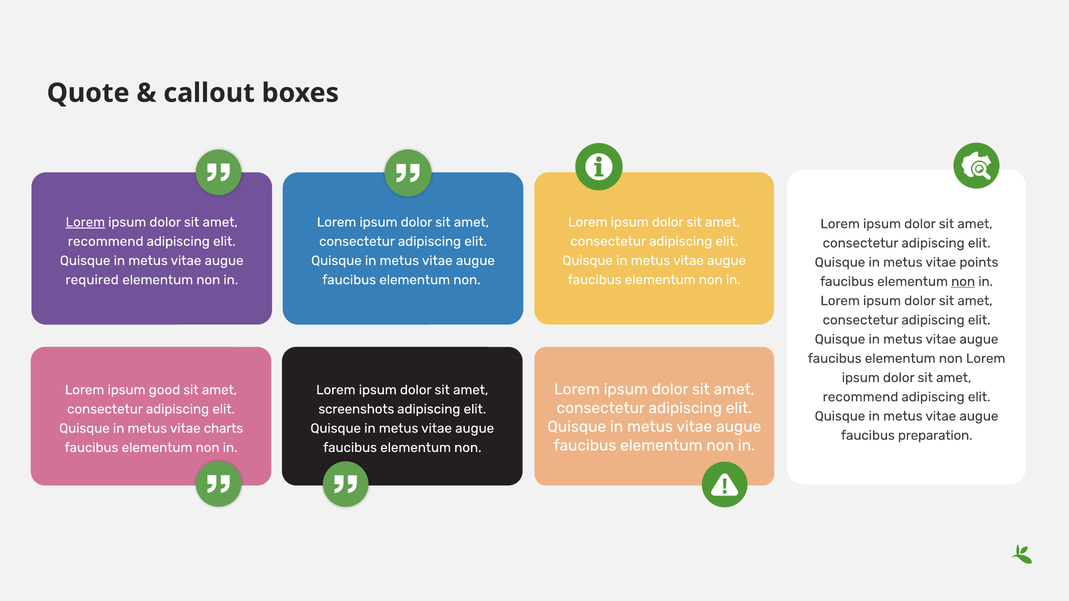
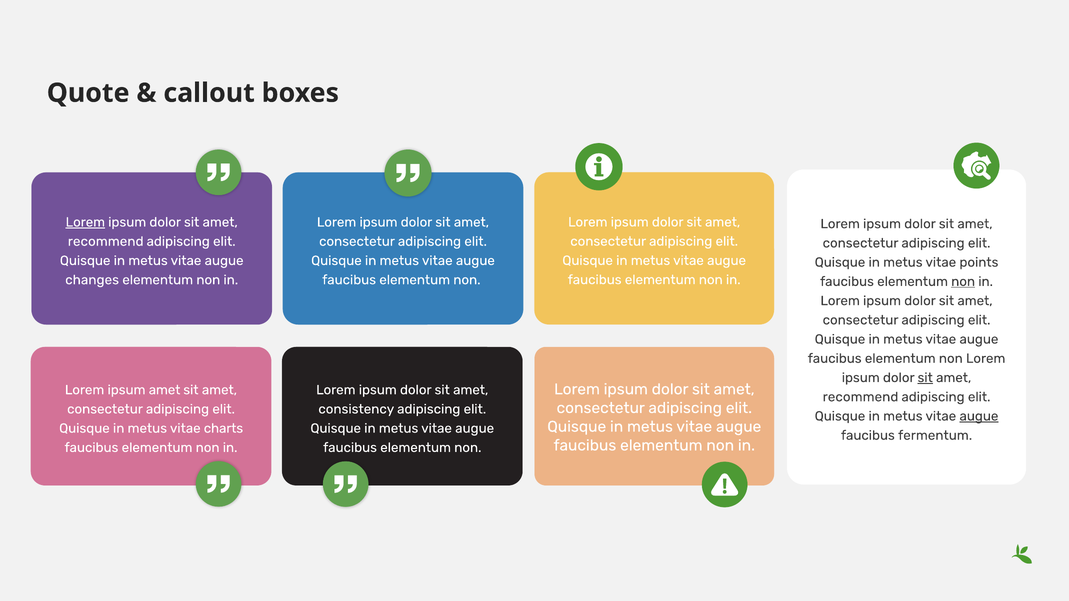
required: required -> changes (92, 280)
sit underline: none -> present (925, 378)
ipsum good: good -> amet (165, 390)
screenshots: screenshots -> consistency (356, 409)
augue underline: none -> present (979, 416)
preparation: preparation -> fermentum (935, 436)
